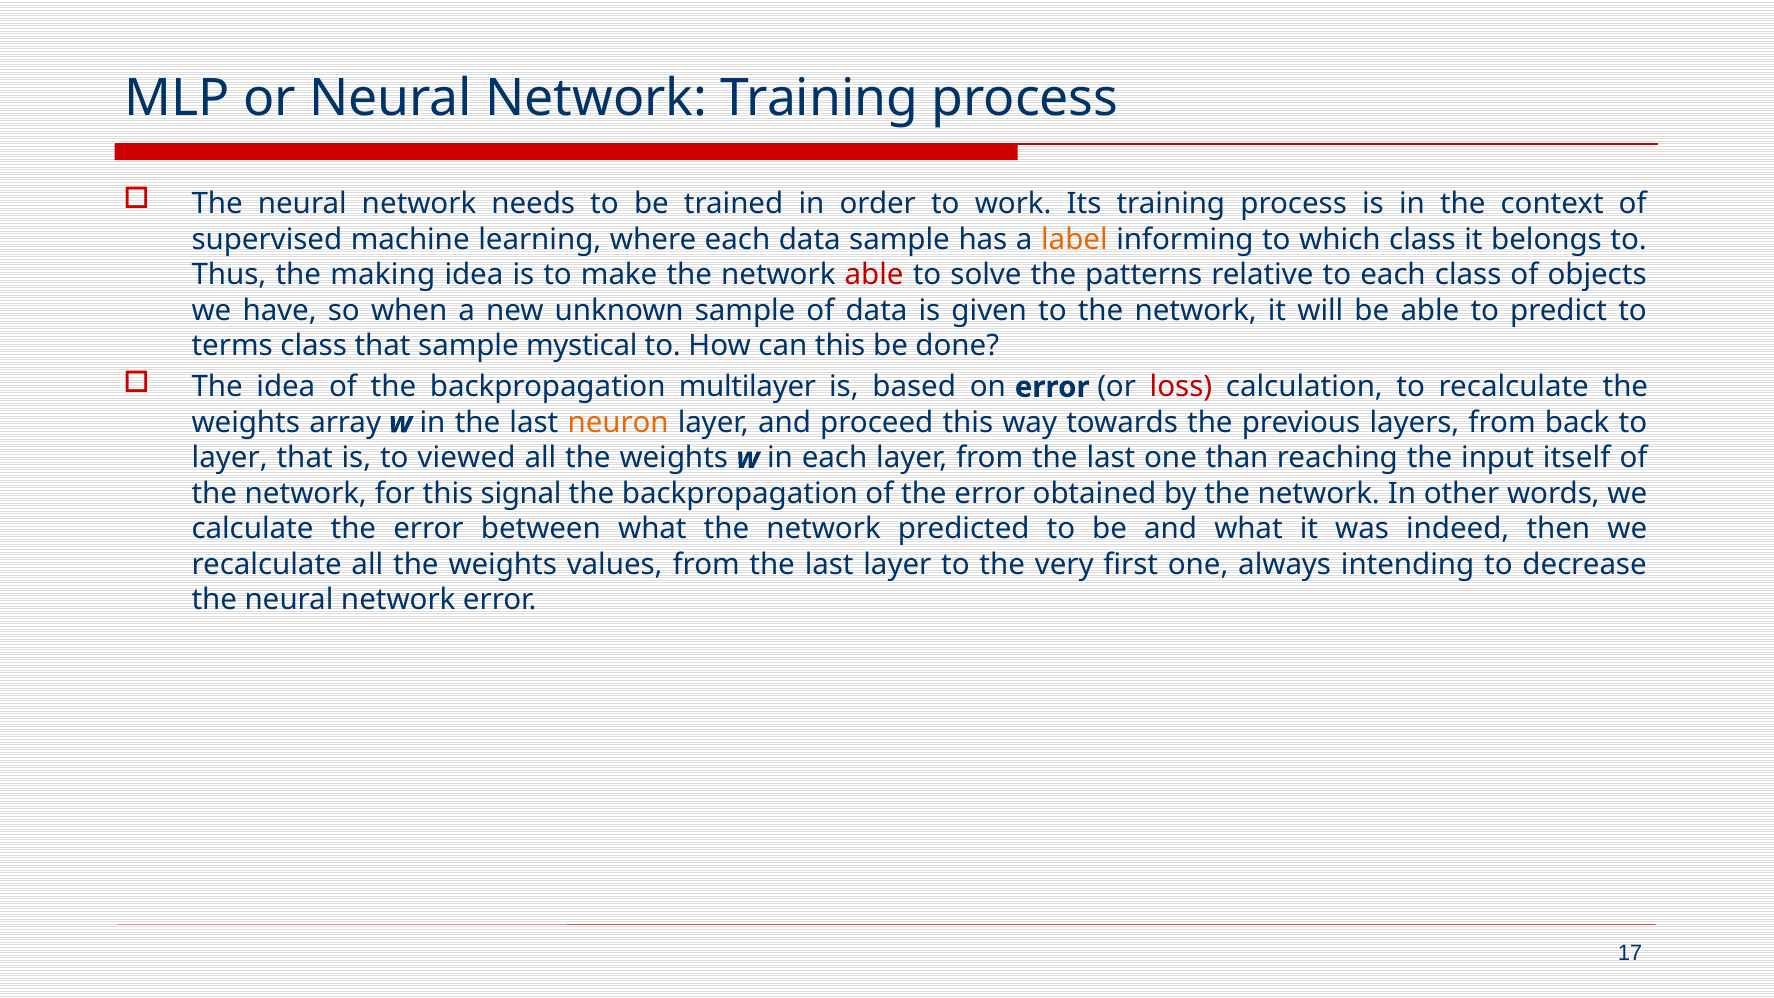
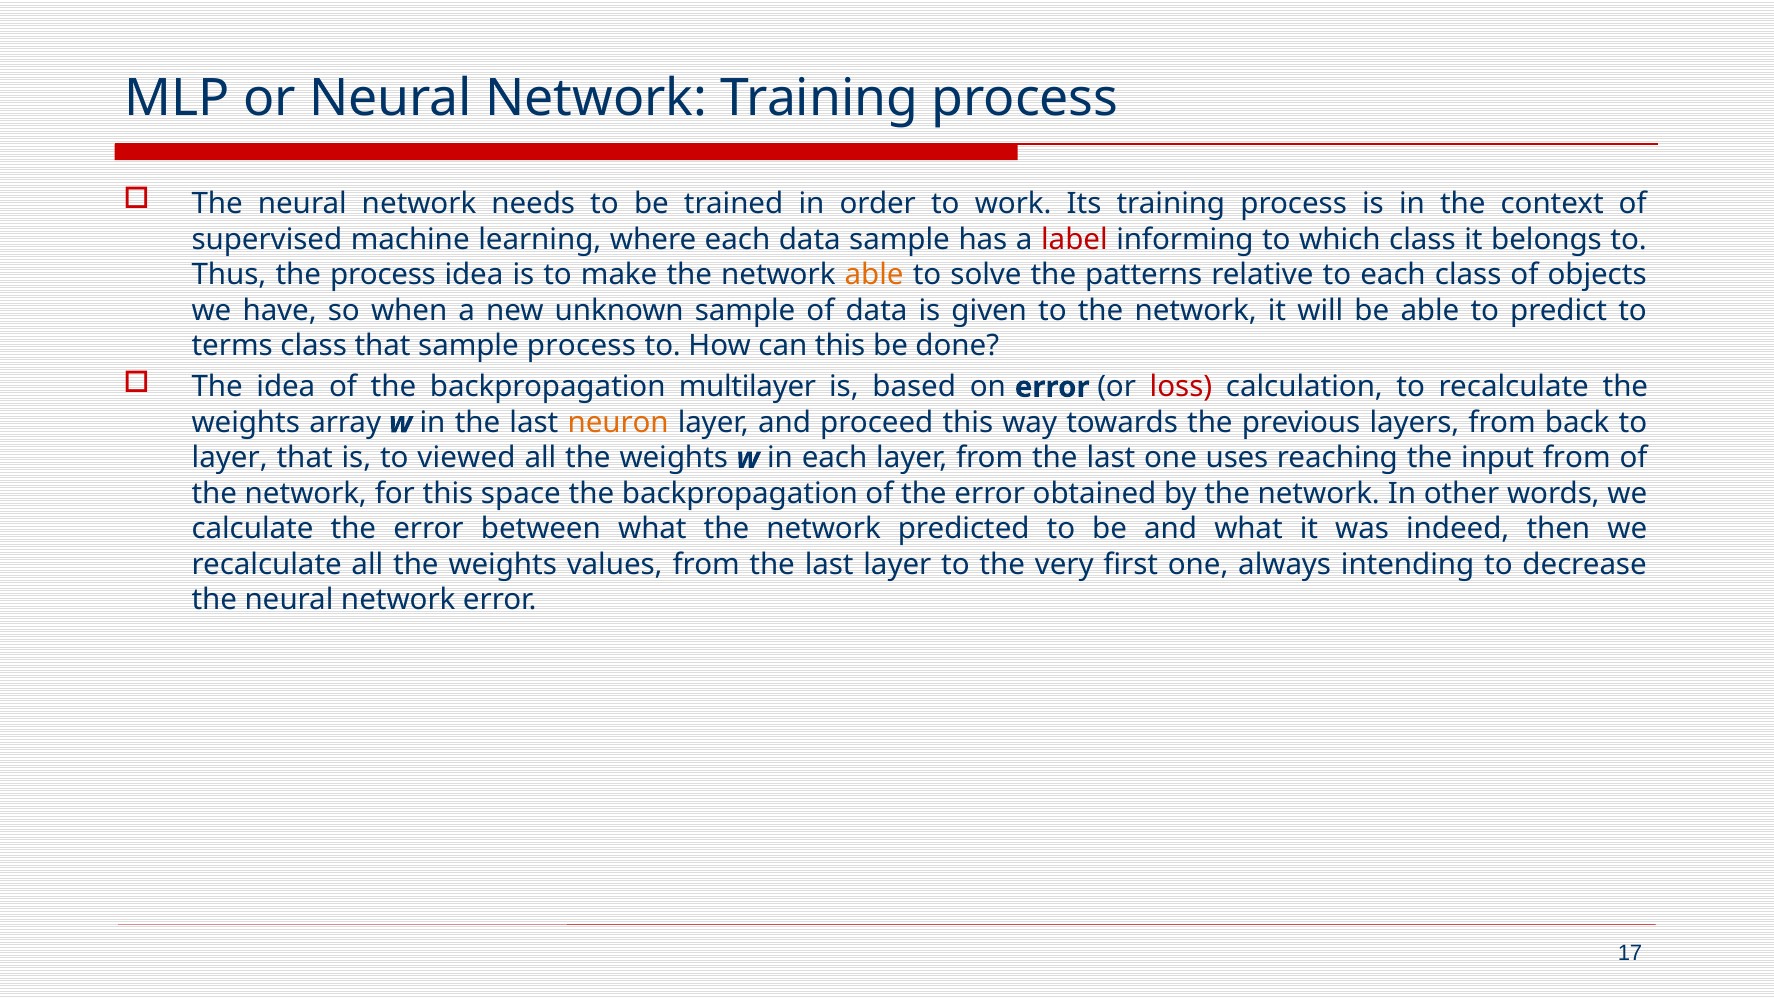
label colour: orange -> red (1074, 239)
the making: making -> process (383, 275)
able colour: red -> orange (874, 275)
sample mystical: mystical -> process (581, 346)
than: than -> uses (1237, 458)
input itself: itself -> from (1577, 458)
signal: signal -> space (521, 493)
